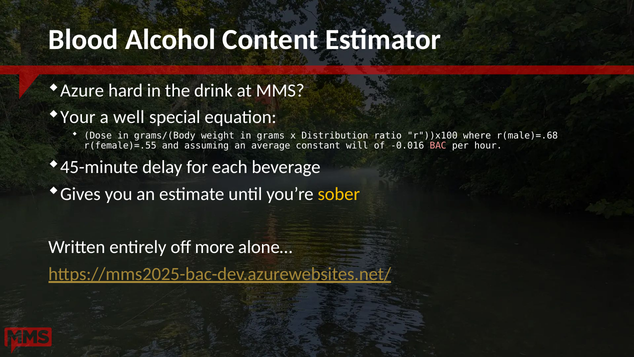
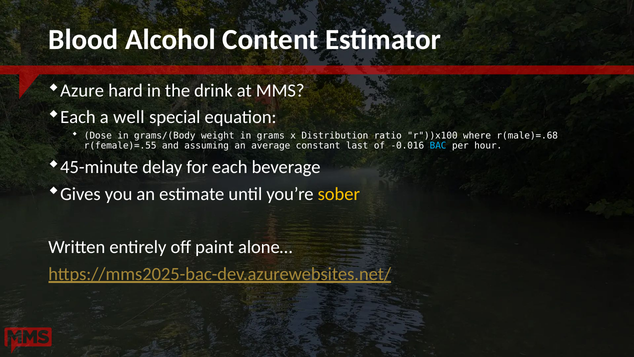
Your: Your -> Each (78, 117)
will: will -> last (357, 146)
BAC colour: pink -> light blue (438, 146)
more: more -> paint (215, 247)
